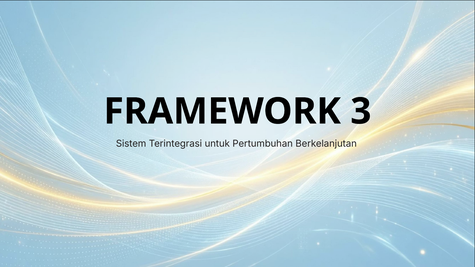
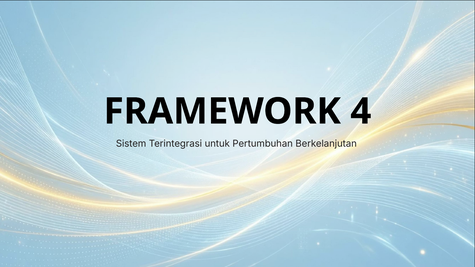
3: 3 -> 4 (361, 112)
